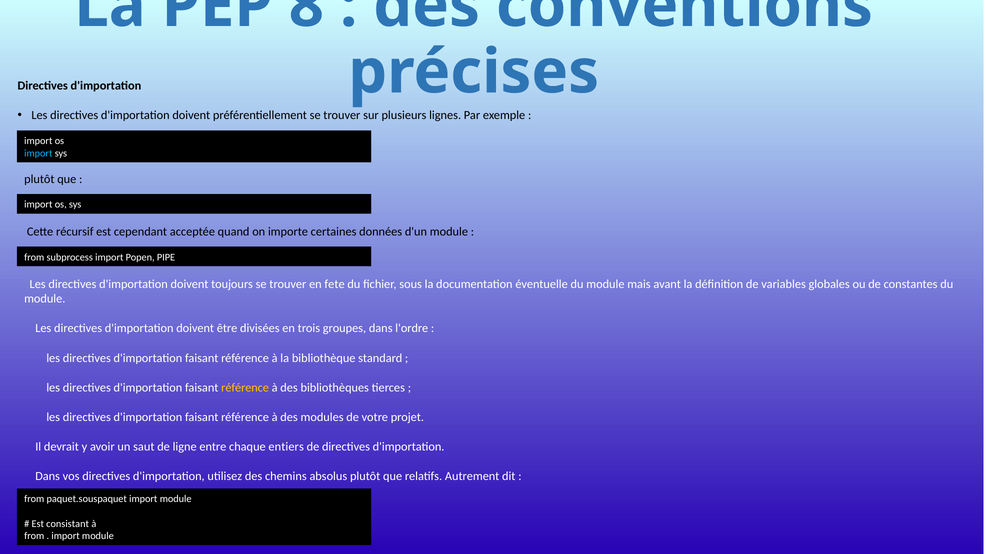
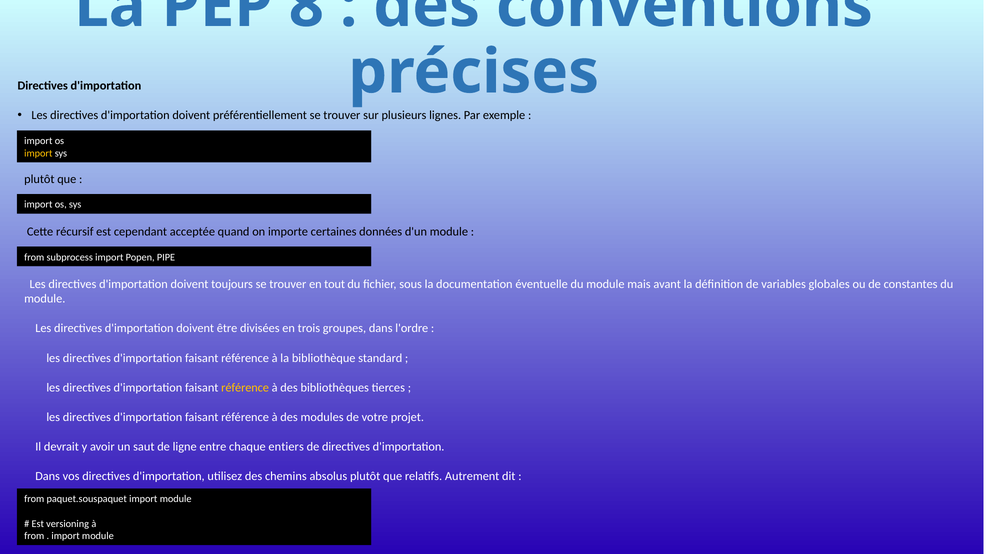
import colour: light blue -> yellow (38, 153)
fete: fete -> tout (335, 284)
consistant: consistant -> versioning (68, 524)
